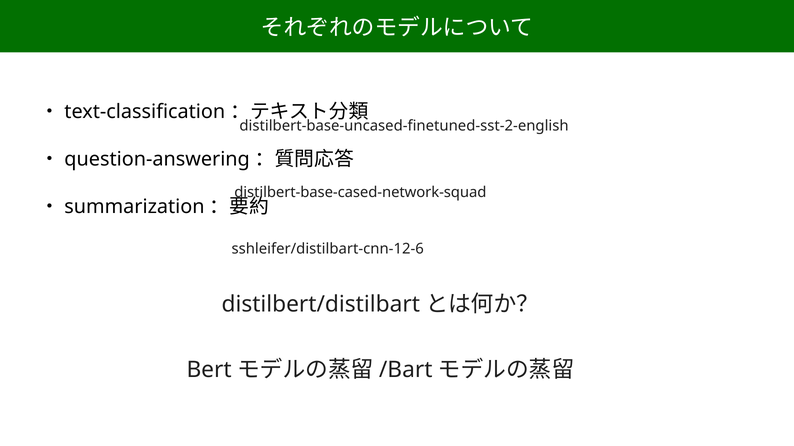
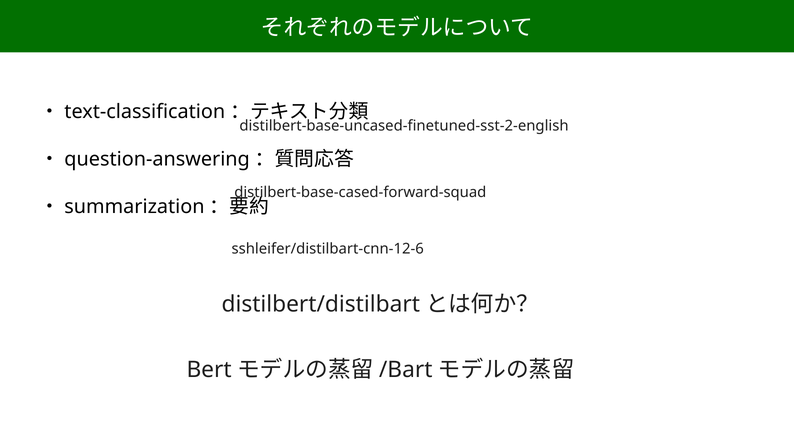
distilbert-base-cased-network-squad: distilbert-base-cased-network-squad -> distilbert-base-cased-forward-squad (360, 192)
